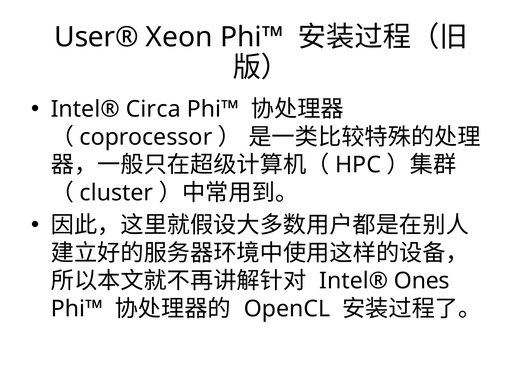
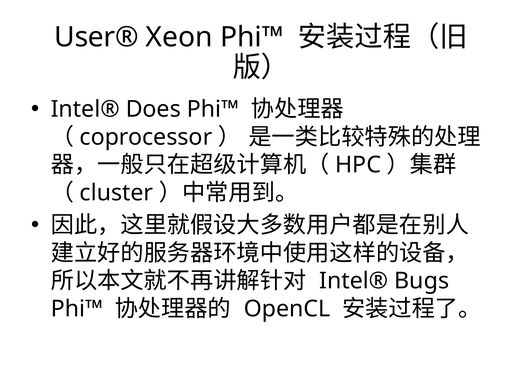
Circa: Circa -> Does (153, 109)
Ones: Ones -> Bugs (422, 281)
